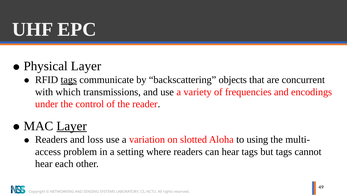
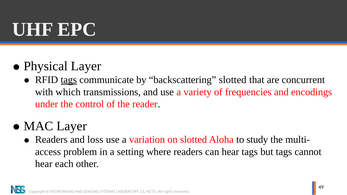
backscattering objects: objects -> slotted (233, 80)
Layer underline: present -> none (72, 126)
using: using -> study (257, 140)
